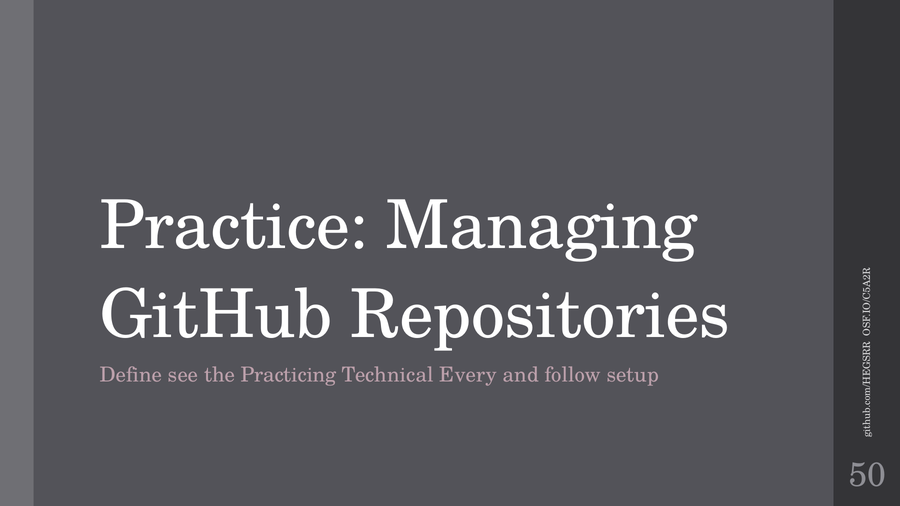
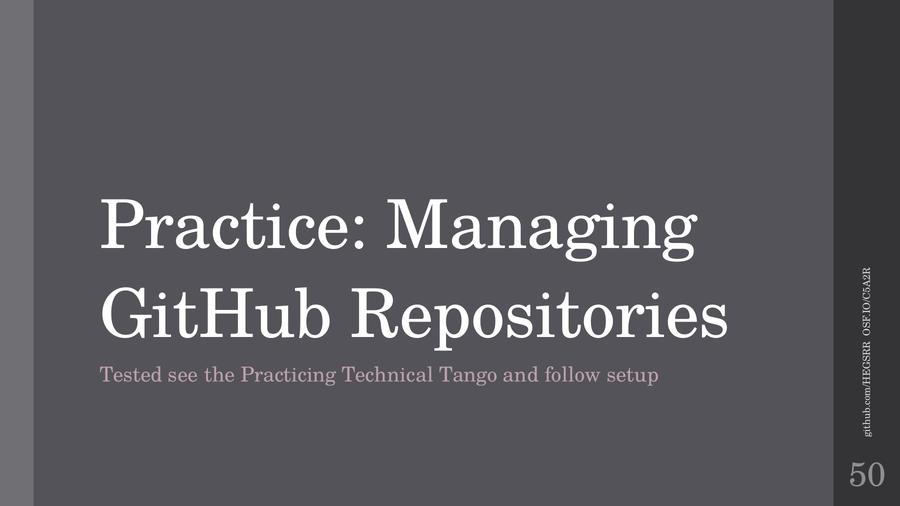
Define: Define -> Tested (131, 375)
Every: Every -> Tango (468, 375)
